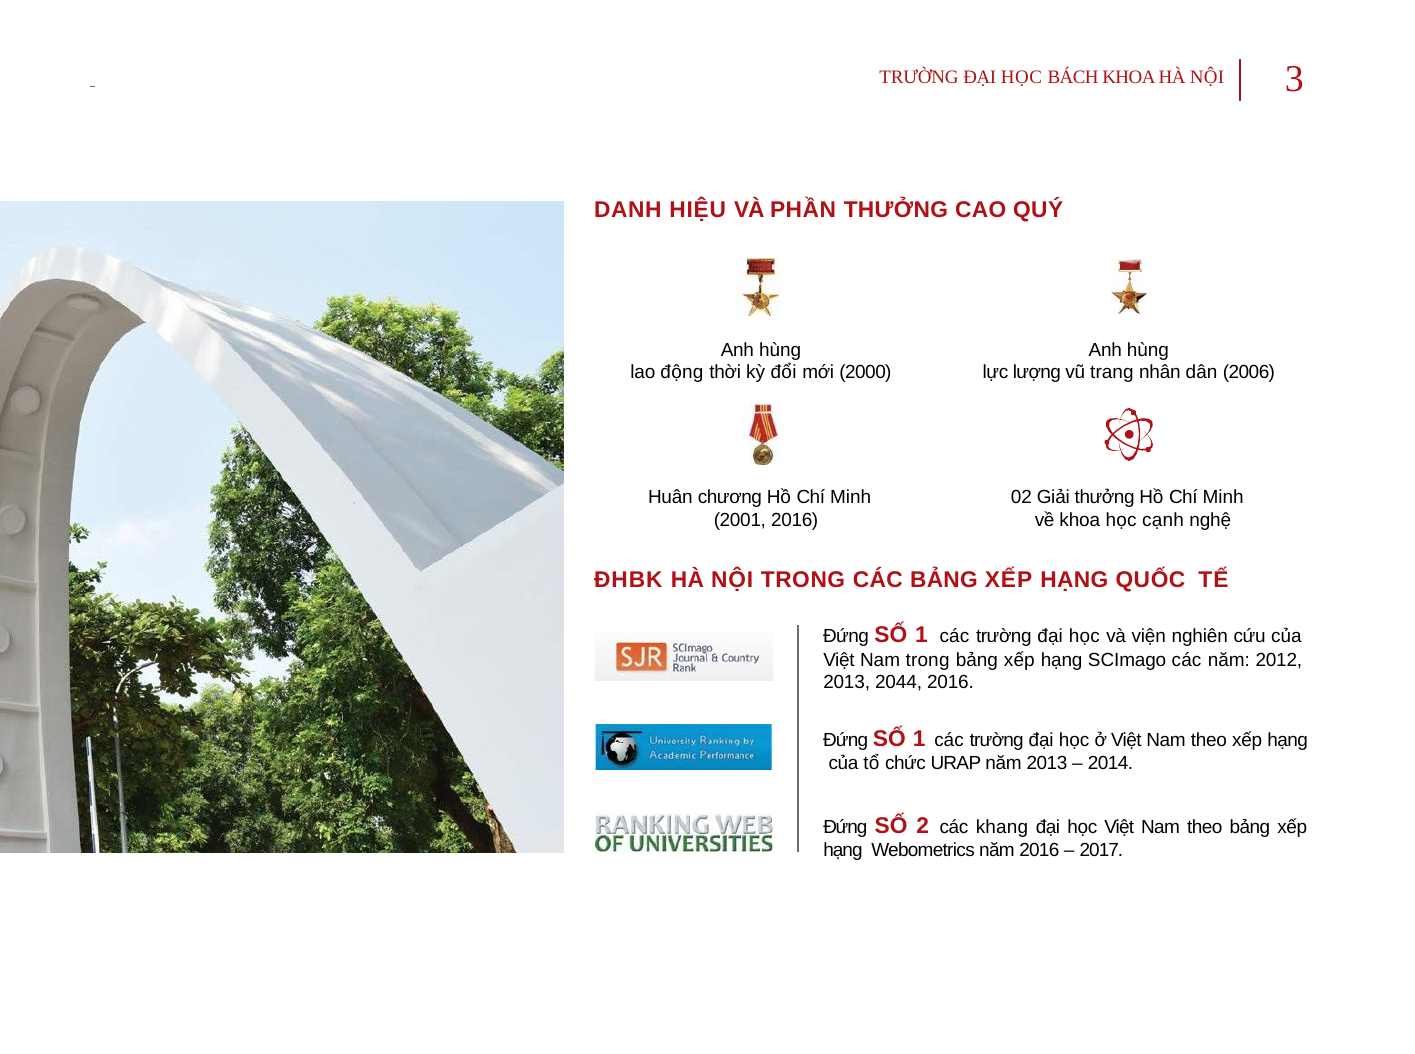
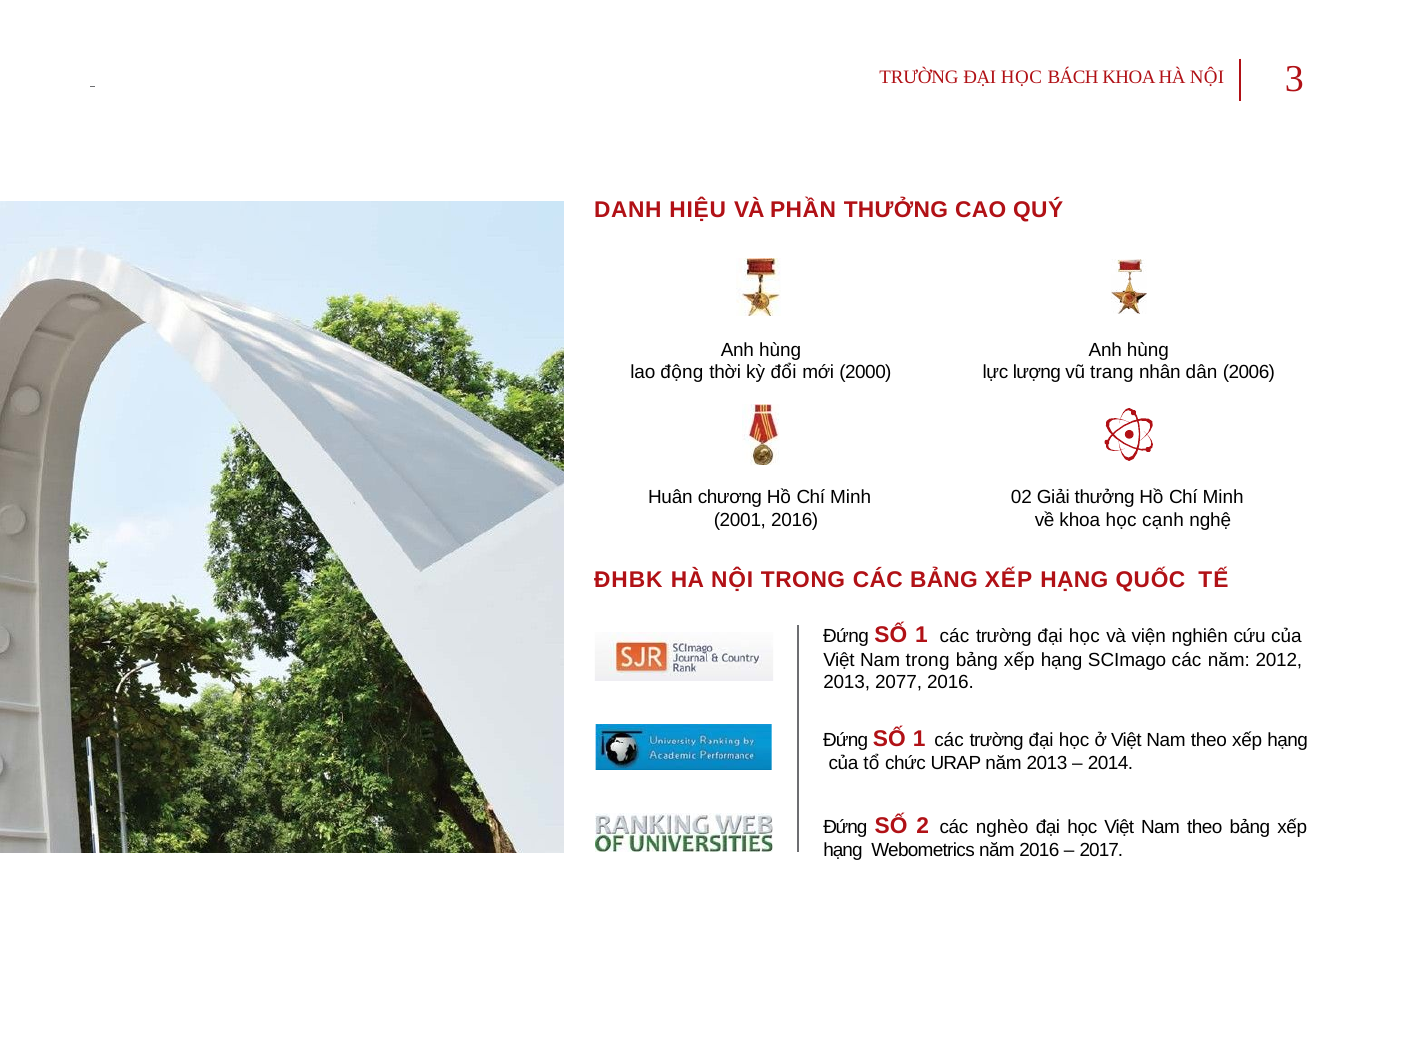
2044: 2044 -> 2077 (899, 683)
khang: khang -> nghèo (1002, 828)
